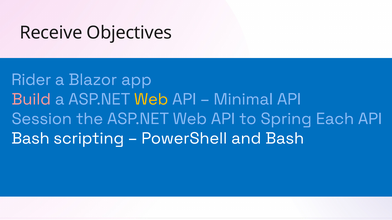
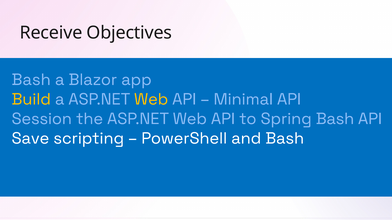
Rider: Rider -> Bash (31, 80)
Build colour: pink -> yellow (31, 99)
Spring Each: Each -> Bash (335, 119)
Bash: Bash -> Save (30, 139)
